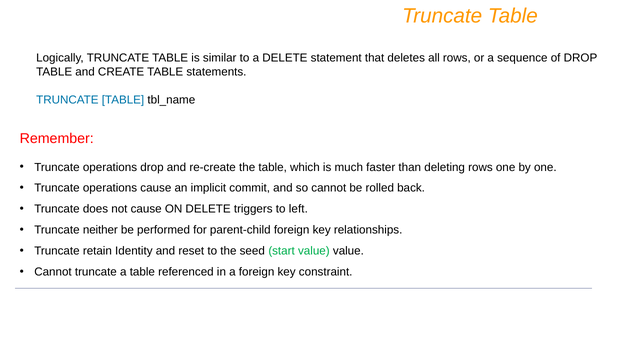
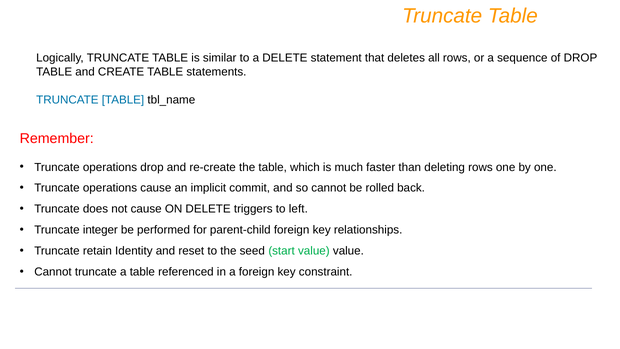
neither: neither -> integer (100, 230)
